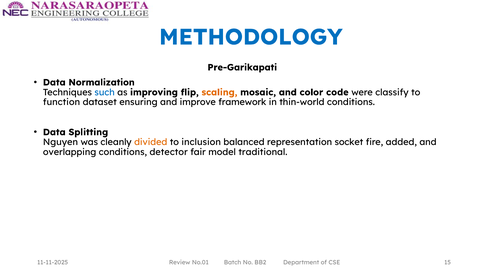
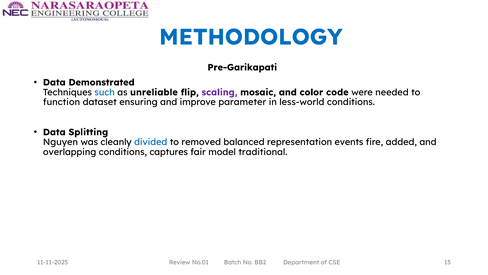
Normalization: Normalization -> Demonstrated (102, 82)
improving: improving -> unreliable (154, 92)
scaling colour: orange -> purple (219, 92)
classify: classify -> needed (392, 92)
framework: framework -> parameter (242, 102)
thin-world: thin-world -> less-world (302, 102)
divided colour: orange -> blue (151, 142)
inclusion: inclusion -> removed (201, 142)
socket: socket -> events (349, 142)
detector: detector -> captures (169, 152)
